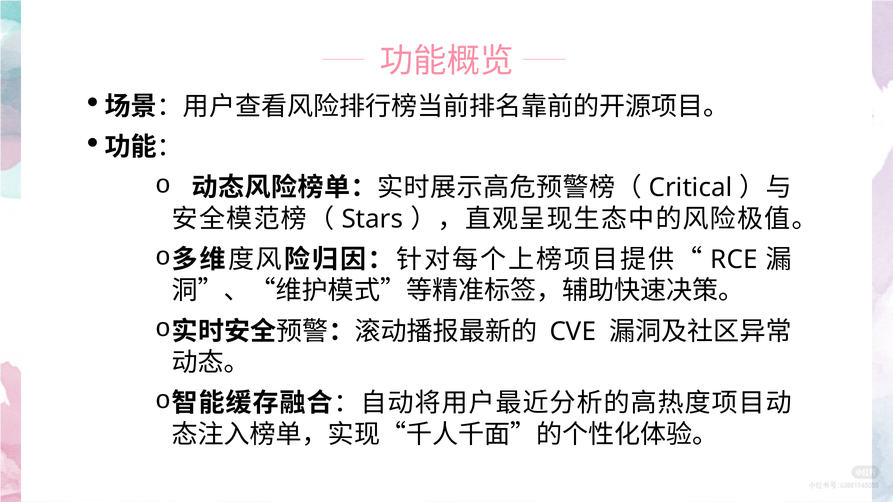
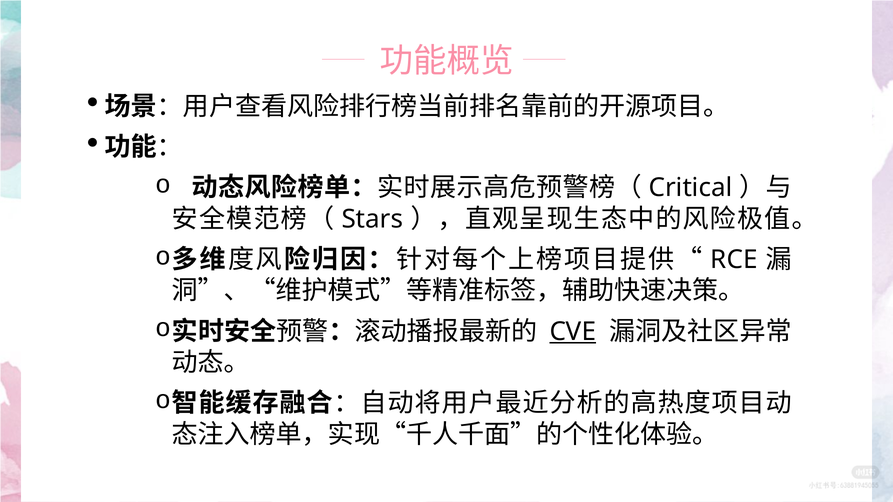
CVE underline: none -> present (573, 332)
